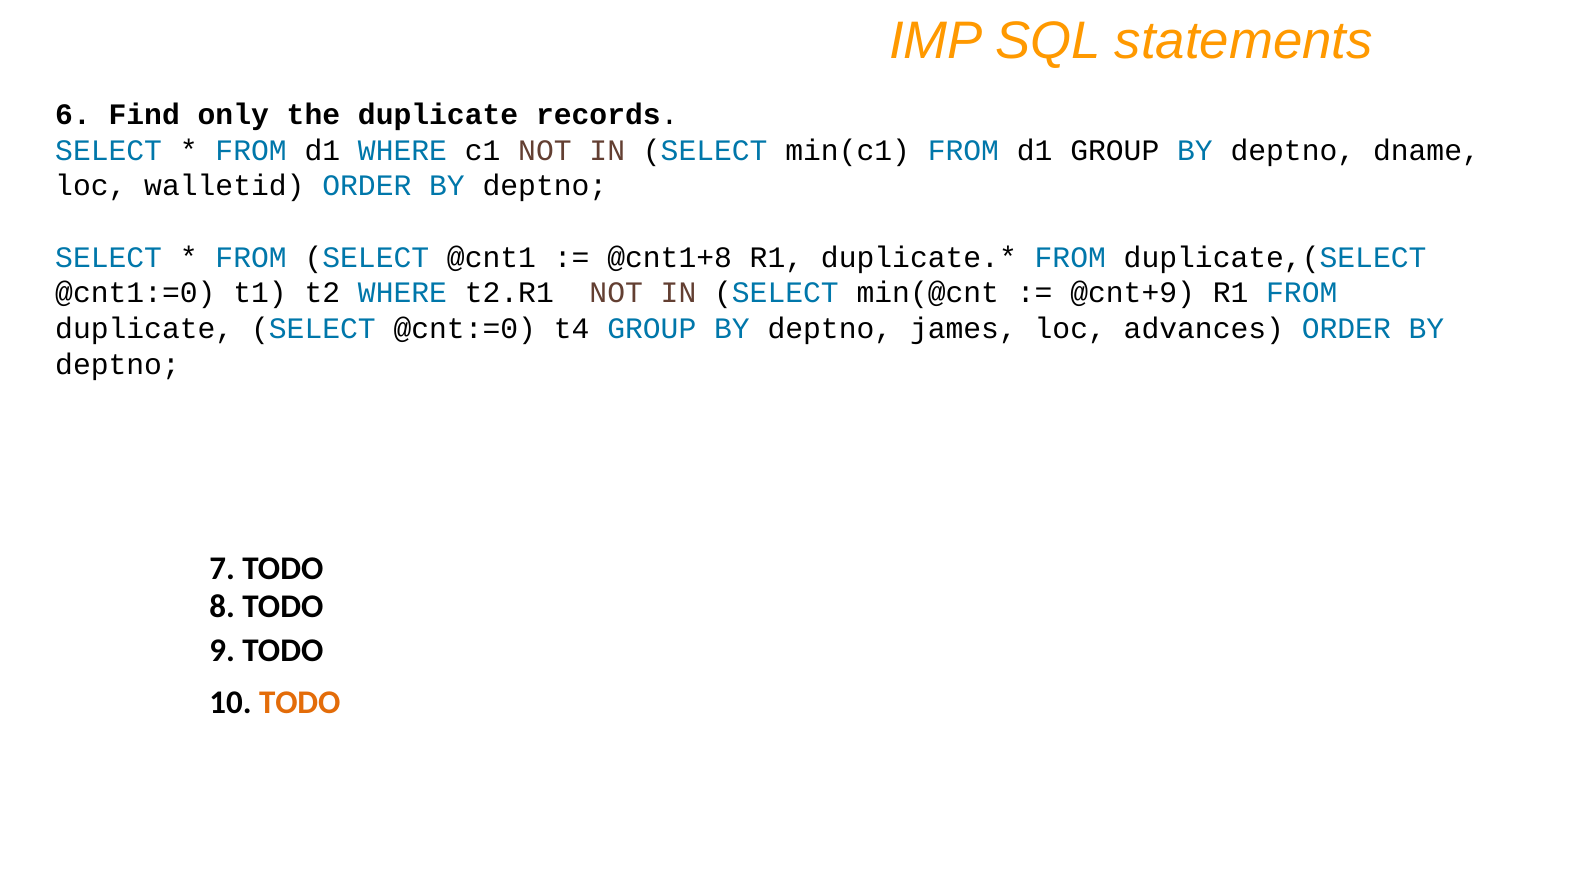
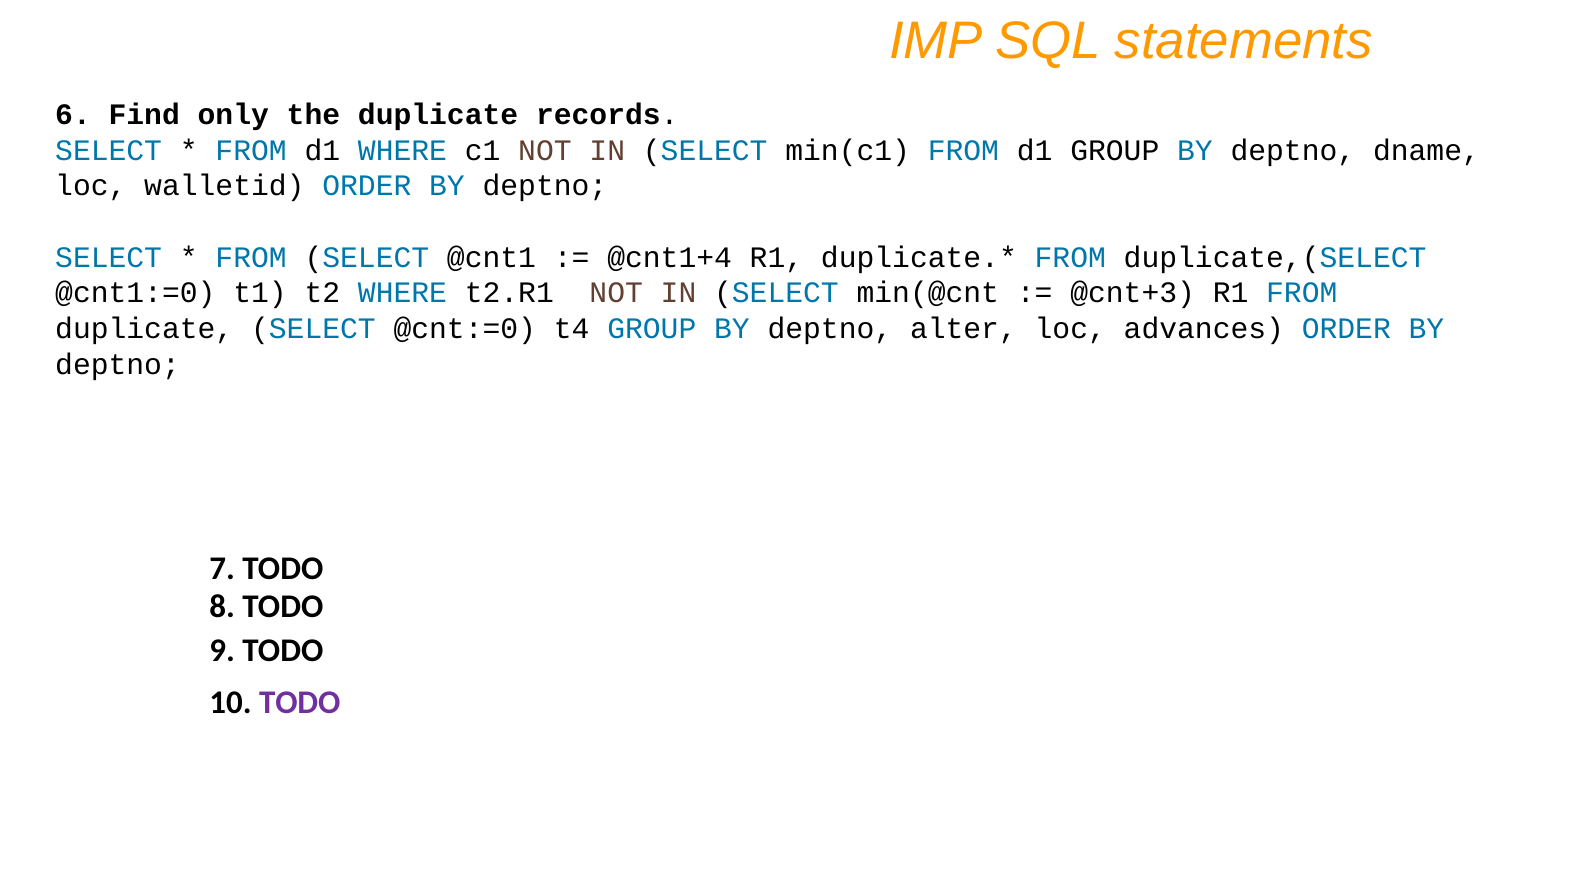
@cnt1+8: @cnt1+8 -> @cnt1+4 (670, 257)
@cnt+9: @cnt+9 -> @cnt+3 (1133, 293)
james: james -> alter (963, 328)
TODO colour: orange -> purple (300, 702)
